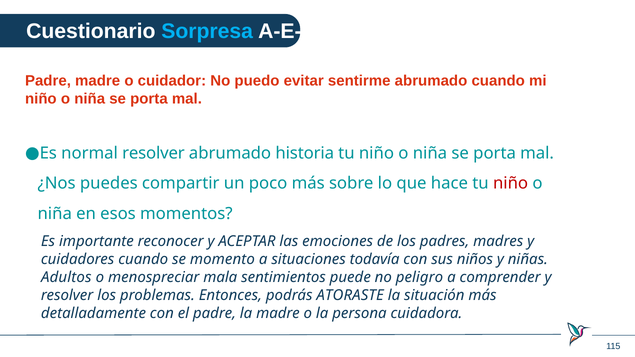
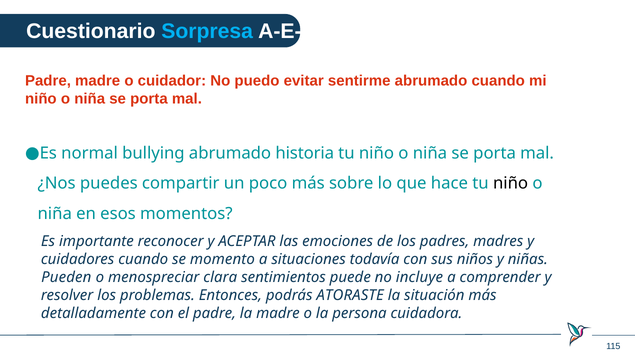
normal resolver: resolver -> bullying (153, 153)
niño colour: red -> black (511, 183)
Adultos: Adultos -> Pueden (66, 277)
mala: mala -> clara (220, 277)
peligro: peligro -> incluye (419, 277)
